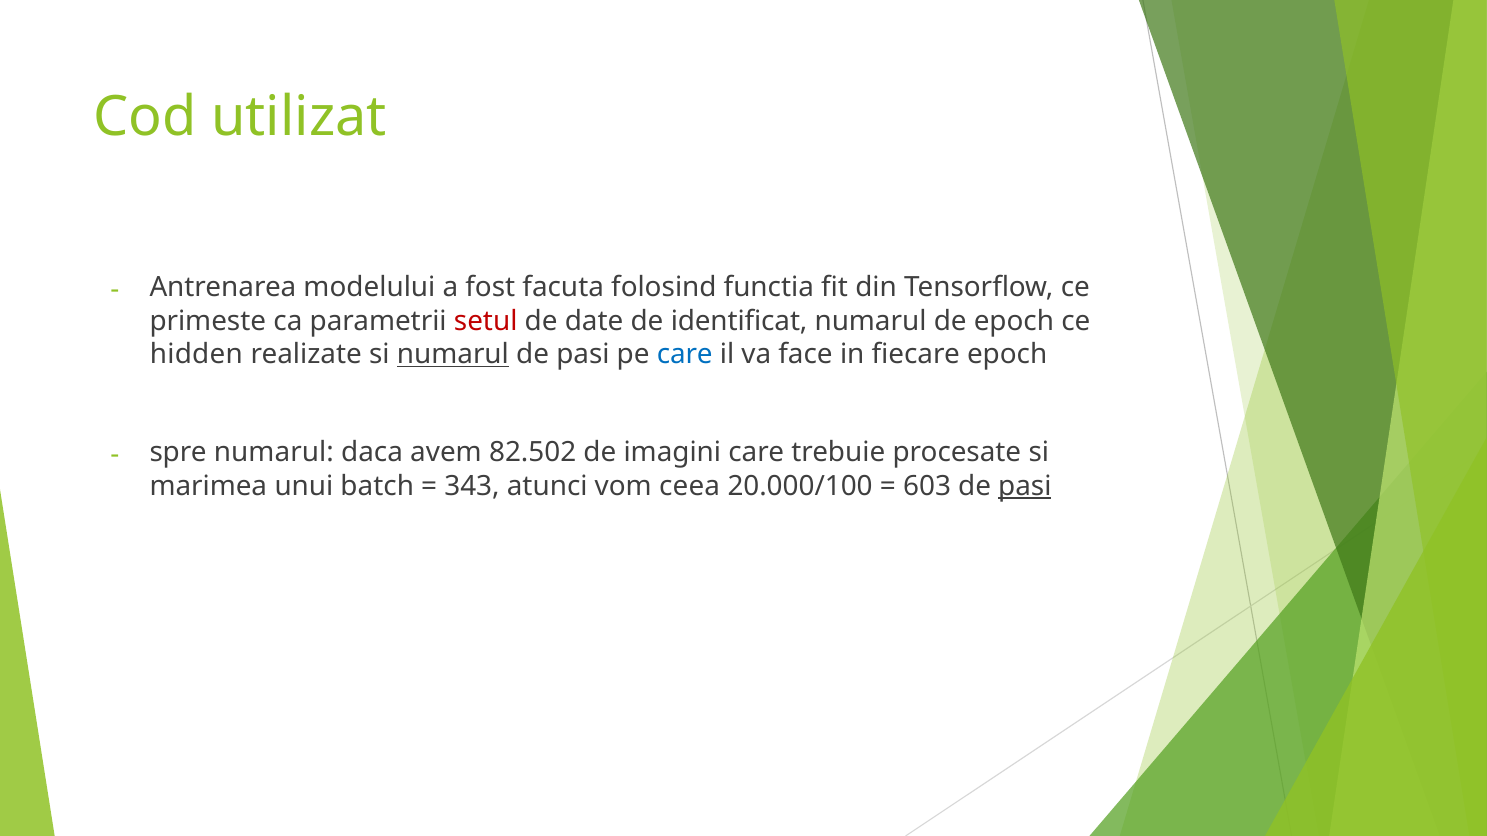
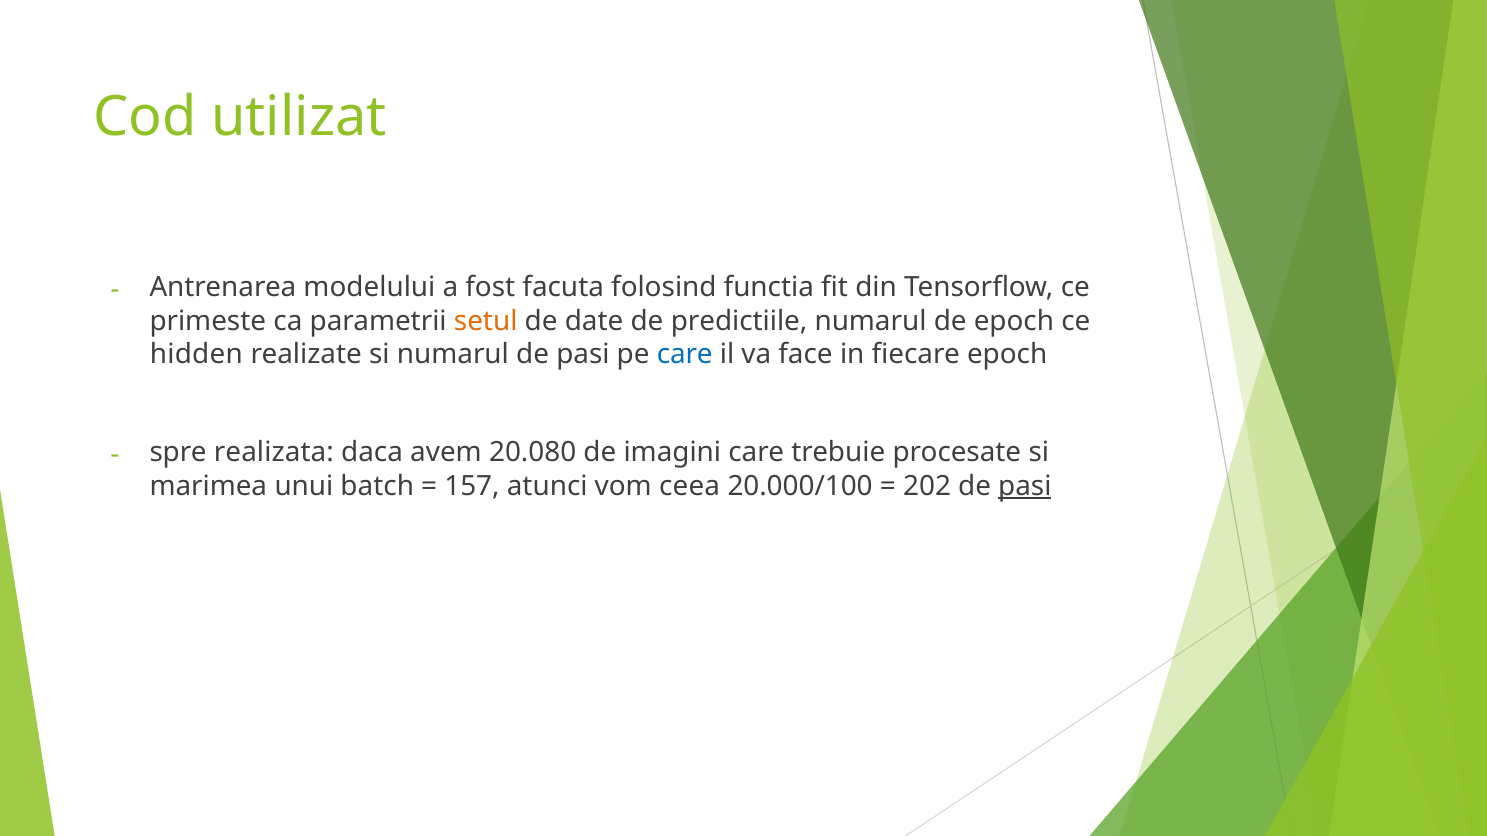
setul colour: red -> orange (486, 321)
identificat: identificat -> predictiile (739, 321)
numarul underline: present -> none (453, 355)
spre numarul: numarul -> realizata (274, 453)
82.502: 82.502 -> 20.080 (533, 453)
343: 343 -> 157 (472, 486)
603: 603 -> 202 (927, 486)
